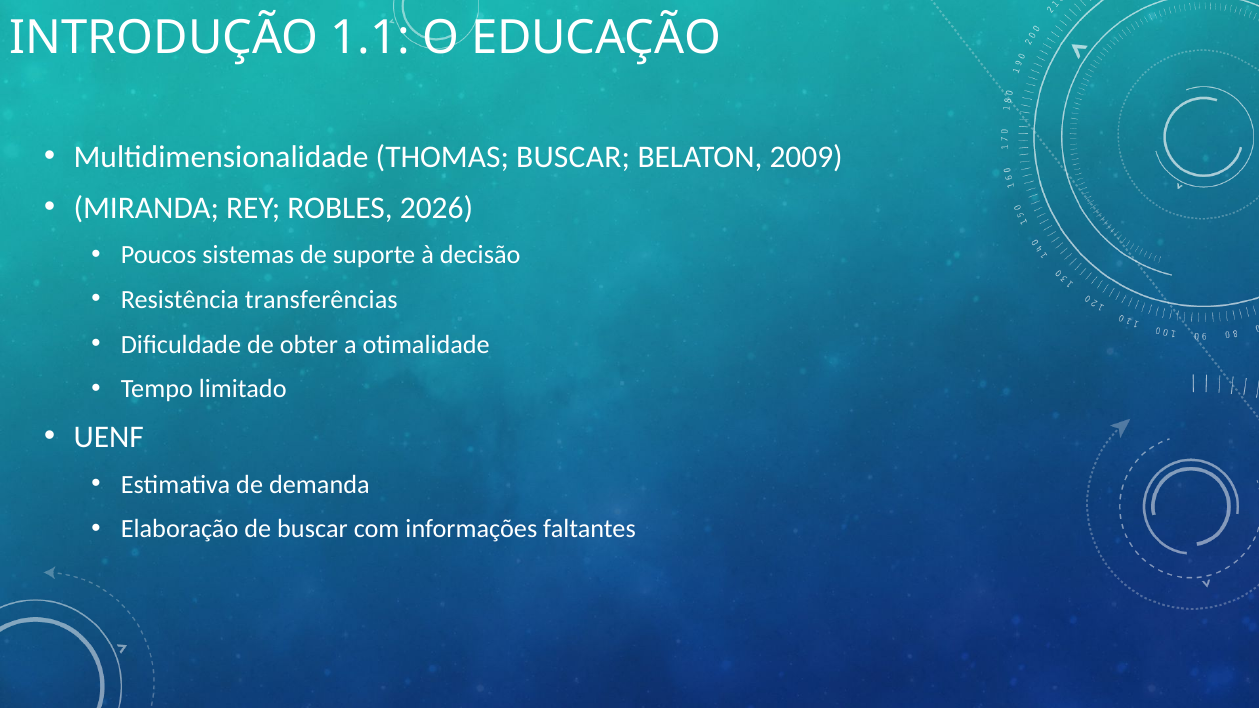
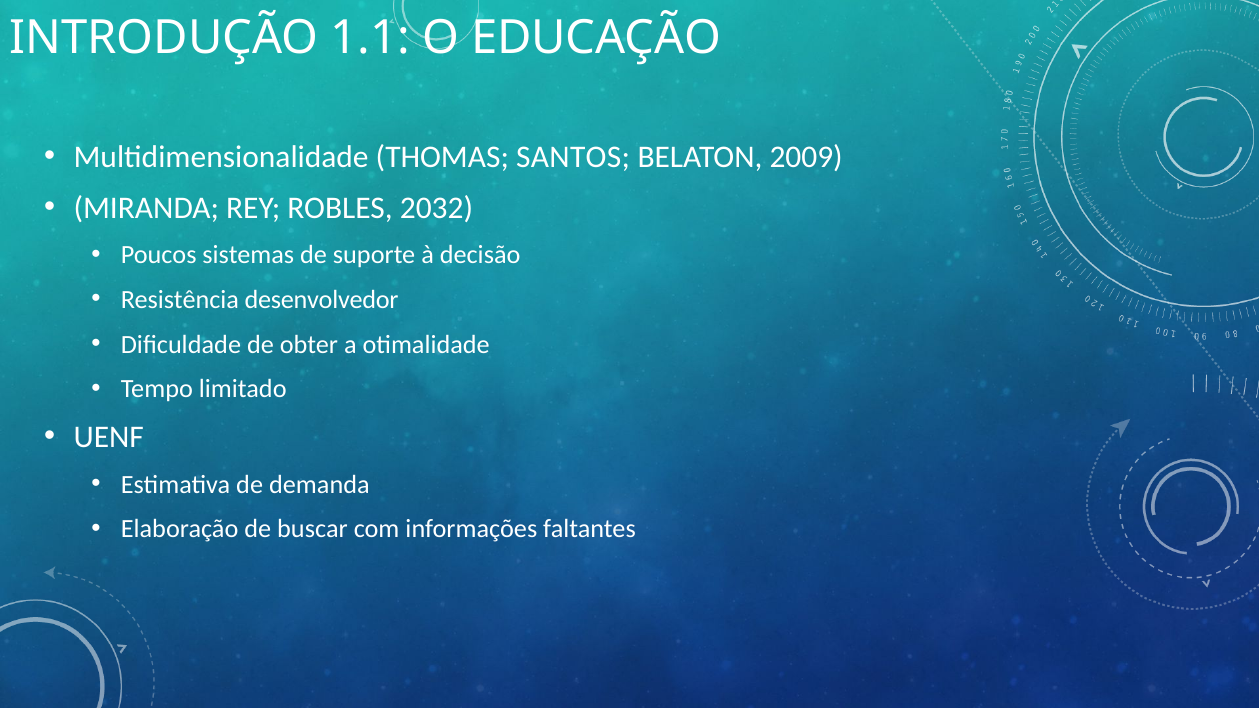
THOMAS BUSCAR: BUSCAR -> SANTOS (573, 157)
2026: 2026 -> 2032 (436, 208)
transferências: transferências -> desenvolvedor (322, 300)
